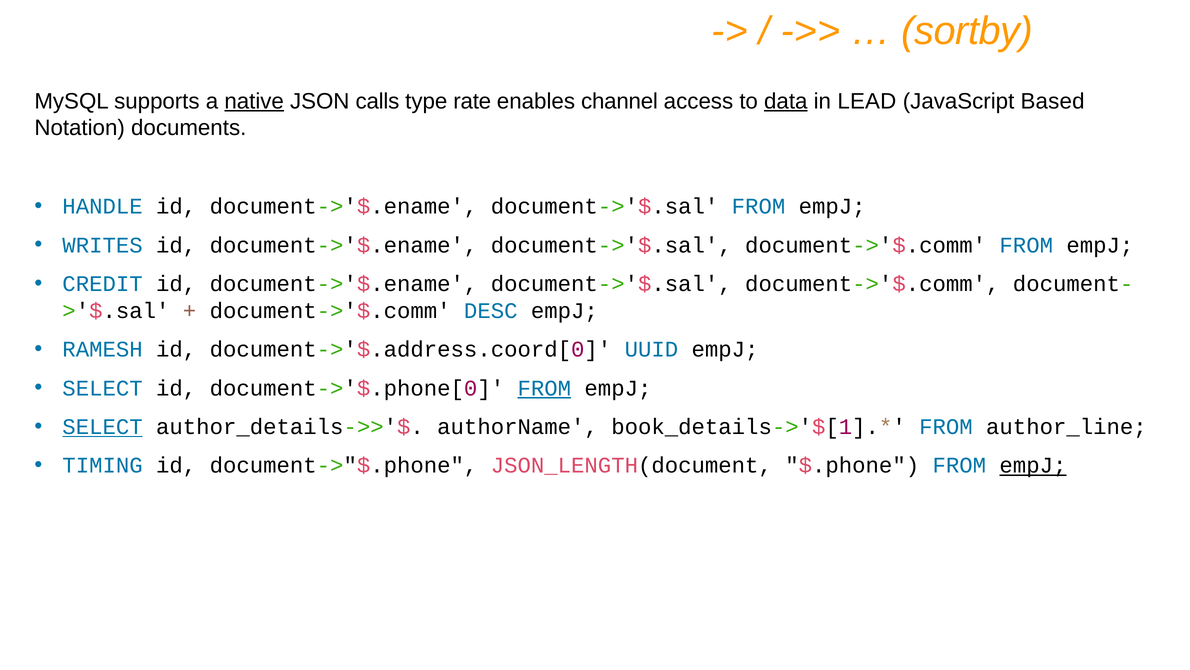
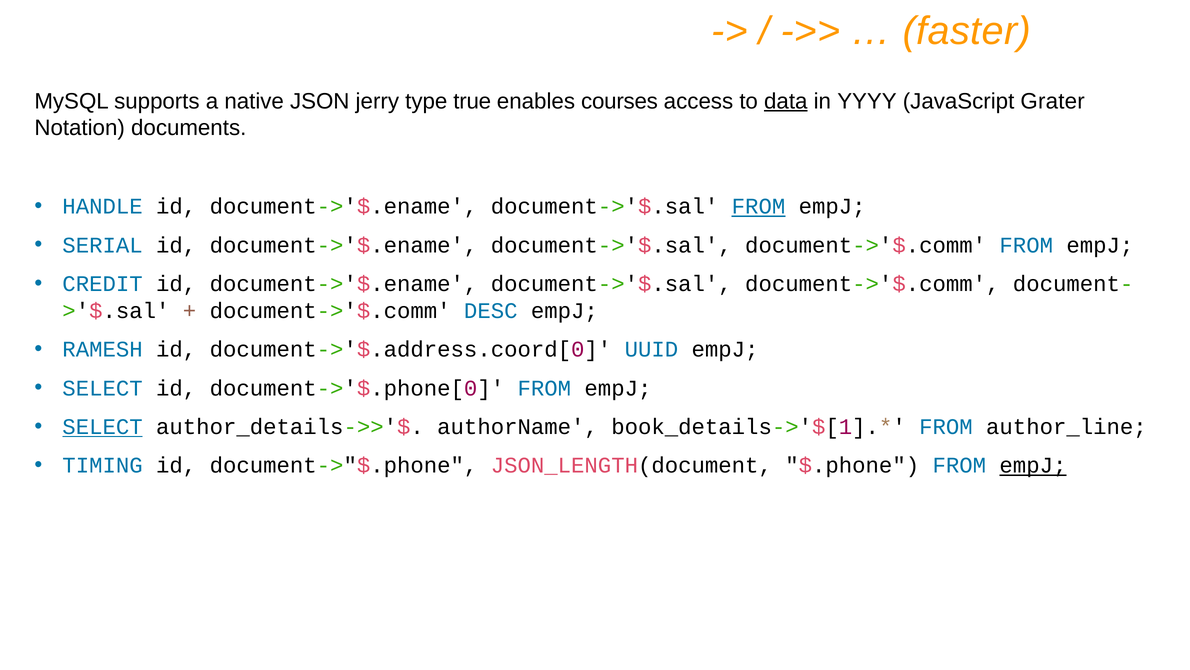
sortby: sortby -> faster (967, 31)
native underline: present -> none (254, 101)
calls: calls -> jerry (377, 101)
rate: rate -> true (472, 101)
channel: channel -> courses (619, 101)
LEAD: LEAD -> YYYY (867, 101)
Based: Based -> Grater (1053, 101)
FROM underline: none -> present (759, 206)
WRITES: WRITES -> SERIAL (103, 245)
FROM underline: present -> none (544, 388)
